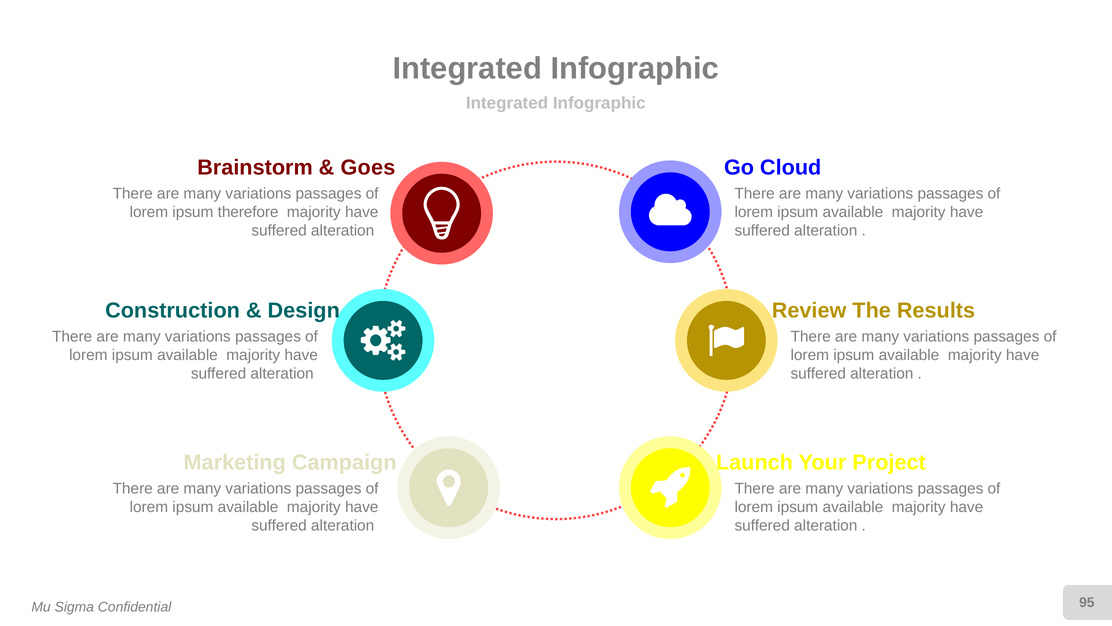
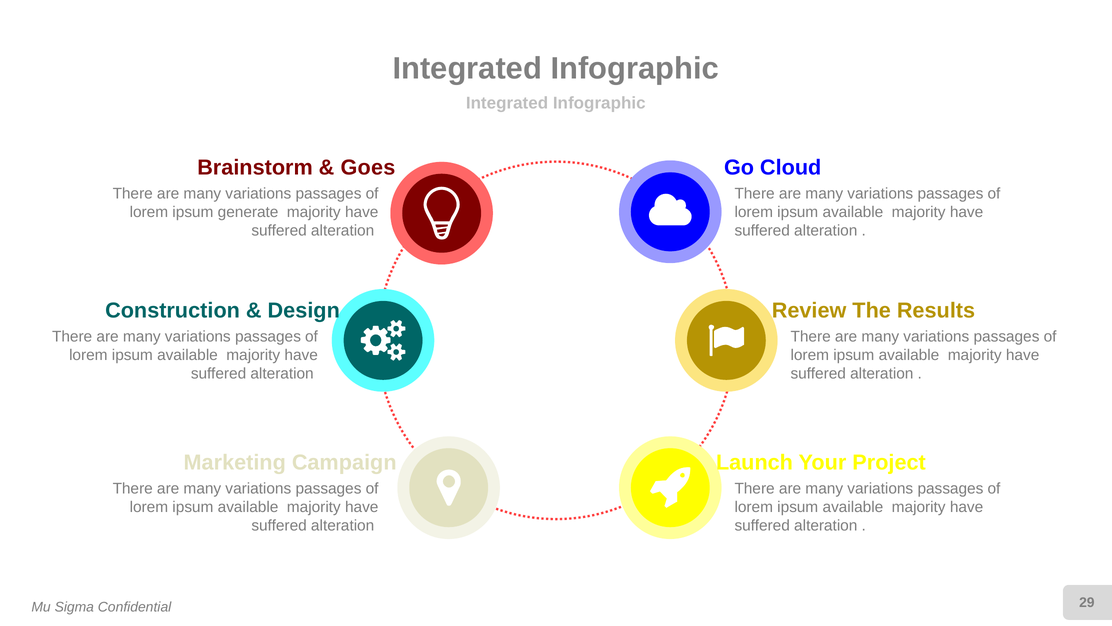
therefore: therefore -> generate (248, 212)
95: 95 -> 29 (1087, 602)
